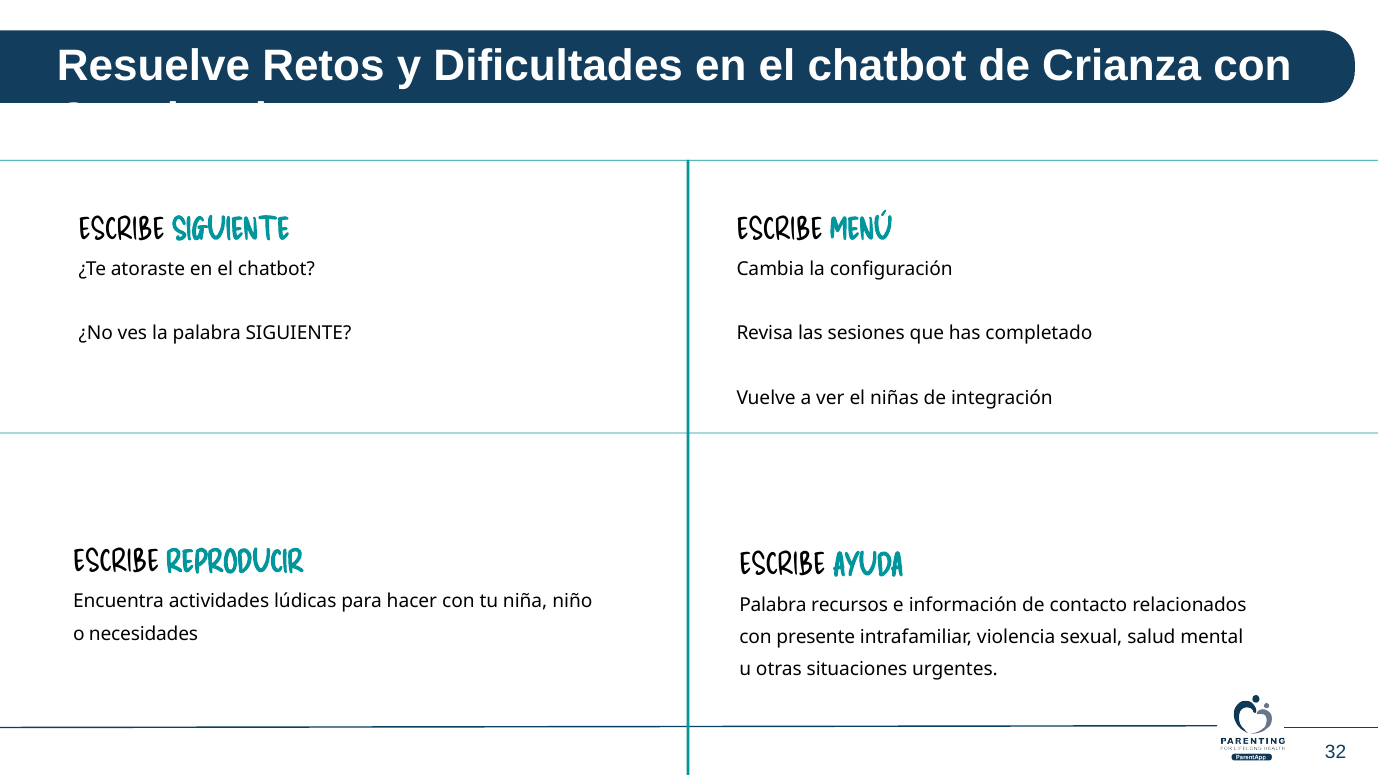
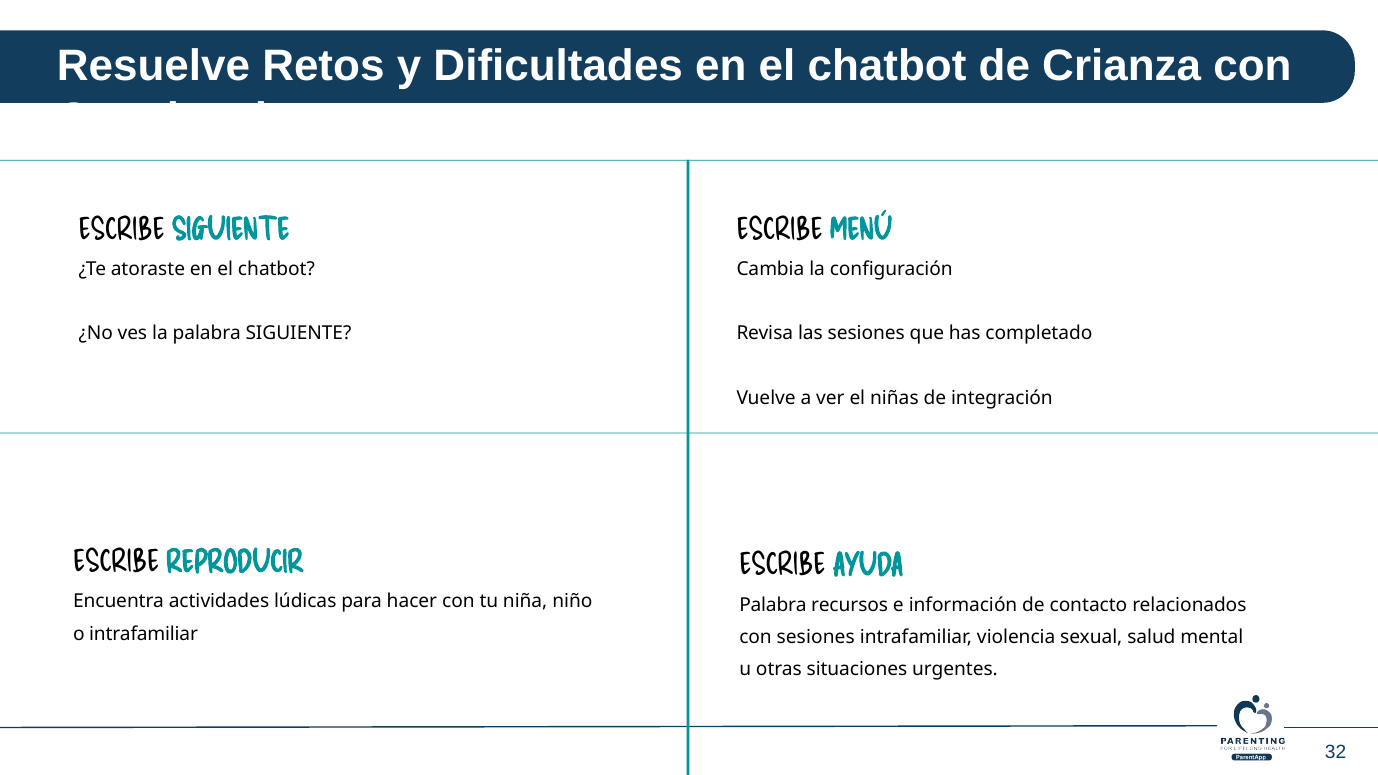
o necesidades: necesidades -> intrafamiliar (144, 634)
con presente: presente -> sesiones (816, 637)
